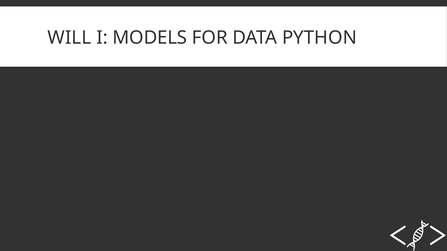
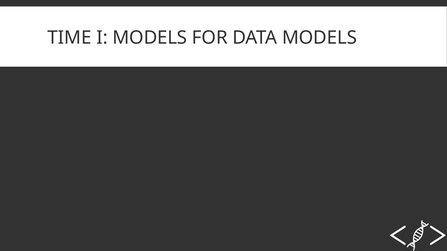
WILL: WILL -> TIME (69, 38)
DATA PYTHON: PYTHON -> MODELS (319, 38)
